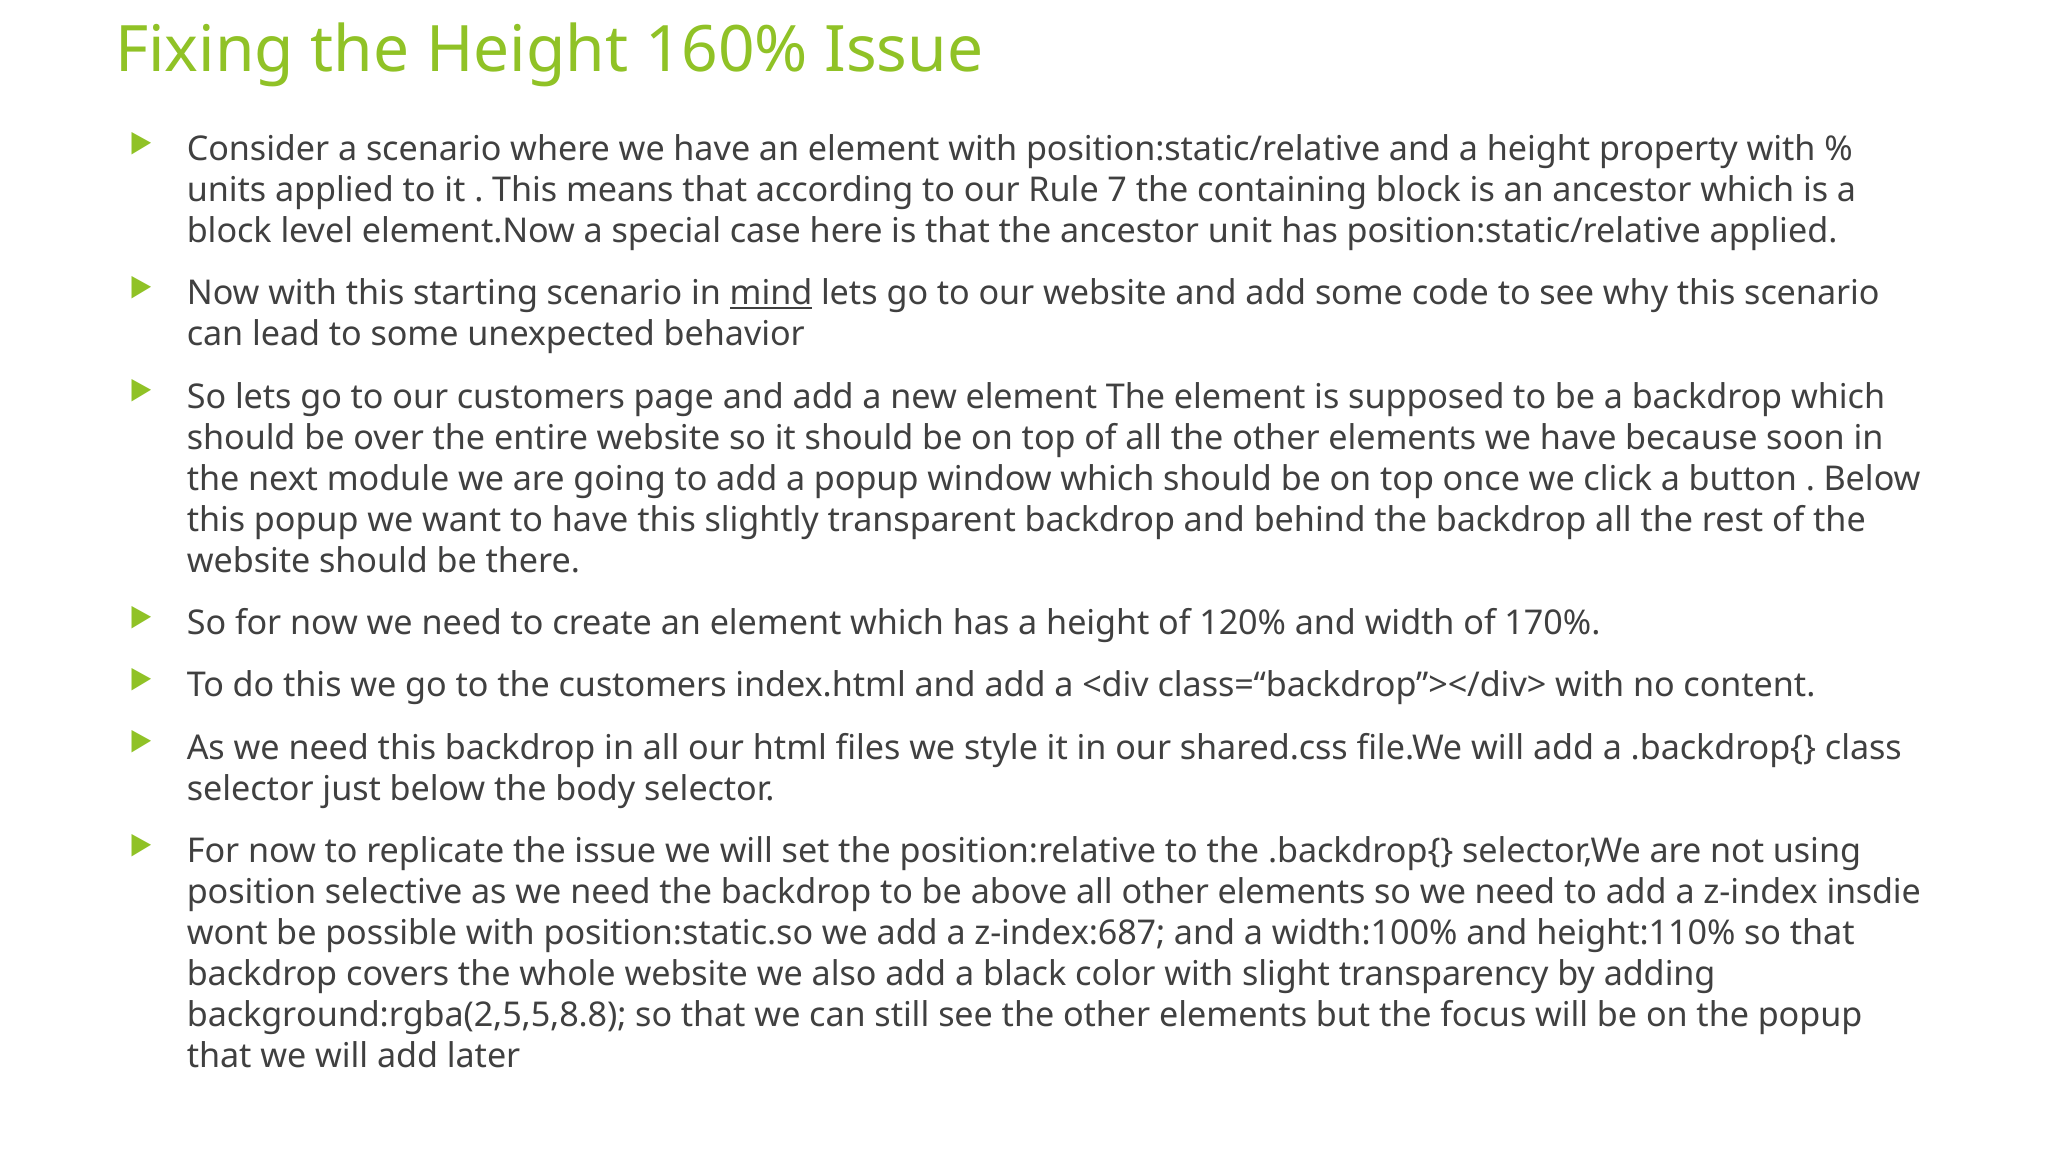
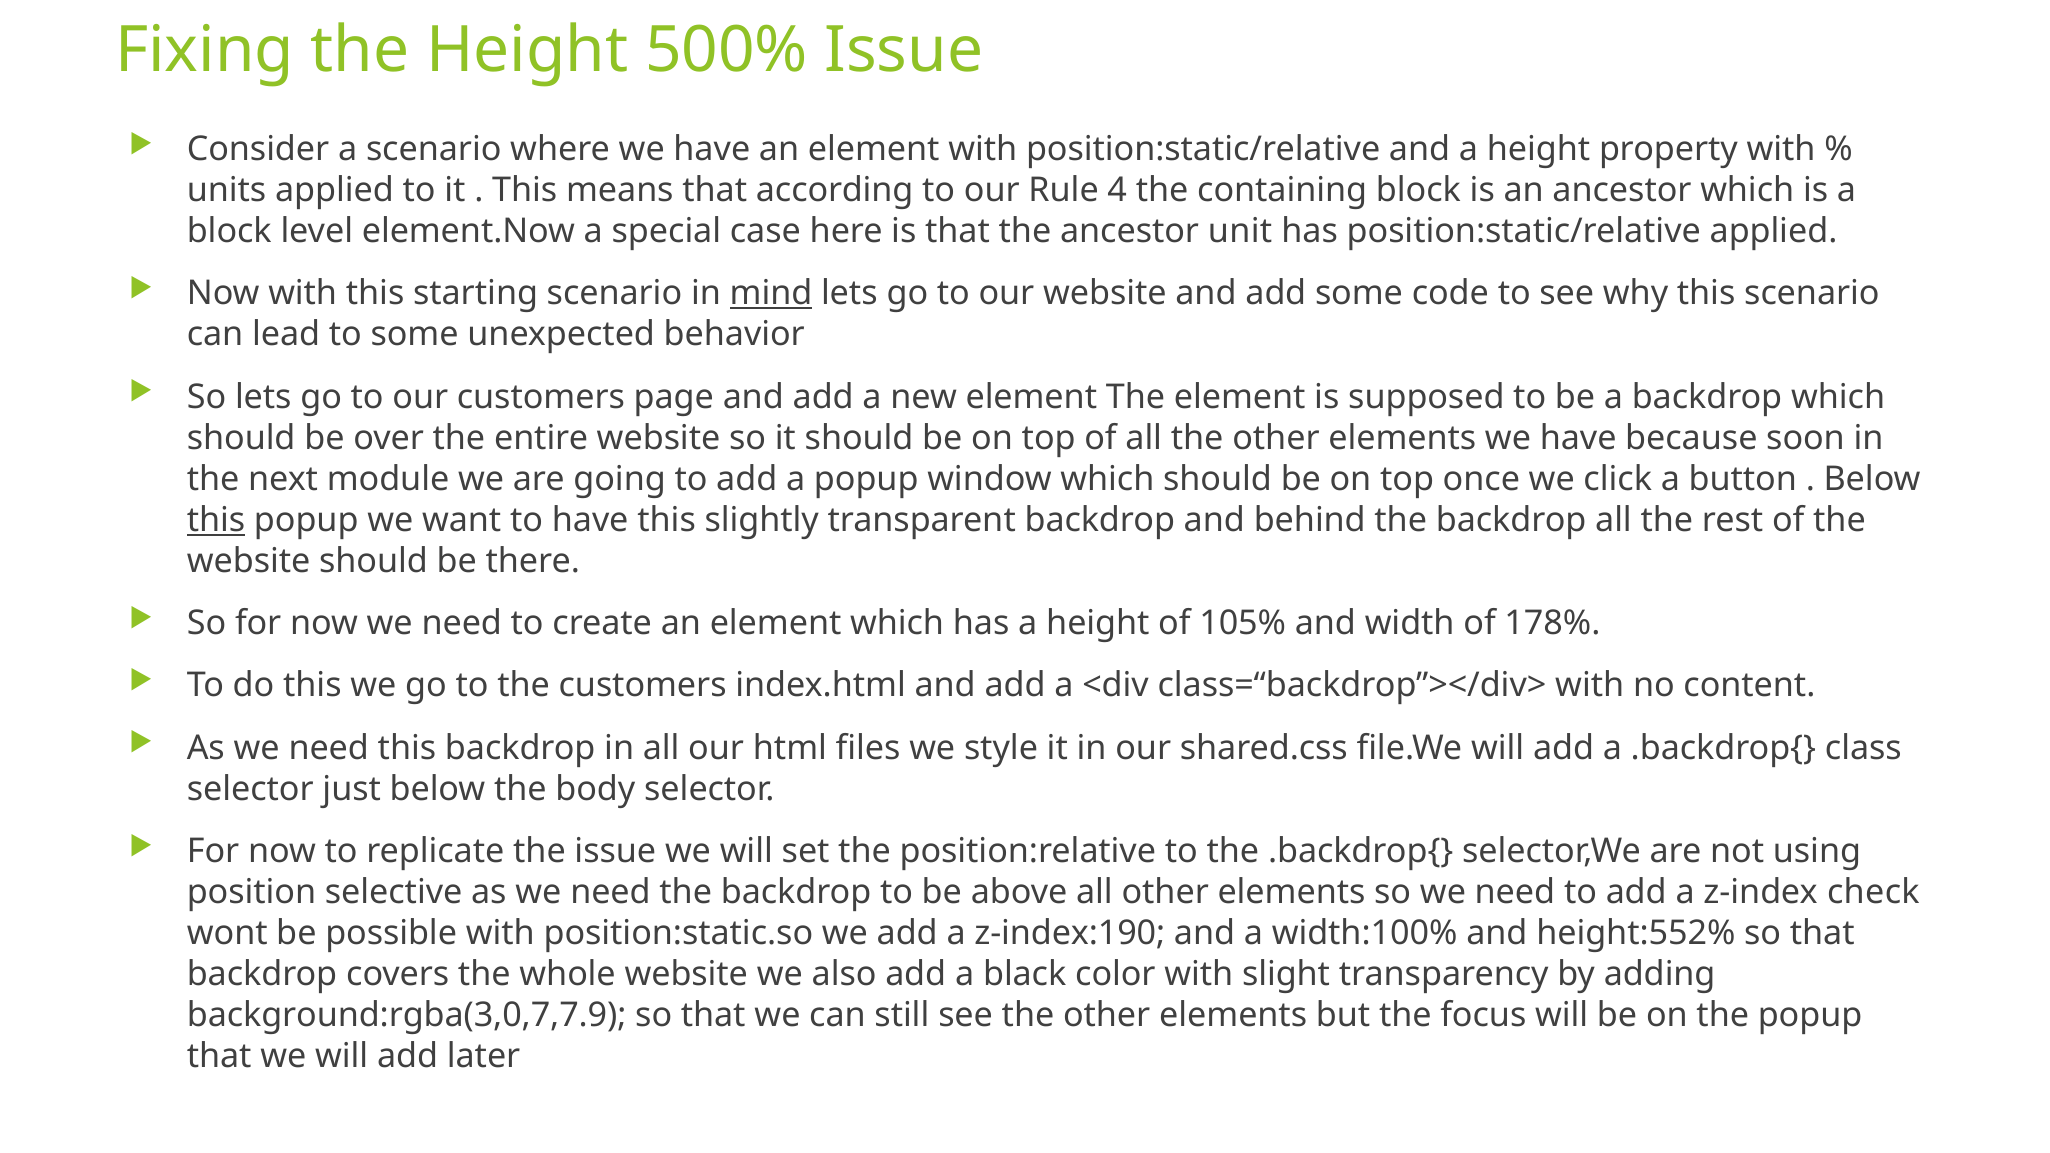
160%: 160% -> 500% (727, 51)
7: 7 -> 4 (1117, 190)
this underline: none -> present (216, 520)
120%: 120% -> 105% (1243, 623)
170%: 170% -> 178% (1552, 623)
insdie: insdie -> check (1873, 892)
z-index:687: z-index:687 -> z-index:190 (1070, 933)
height:110%: height:110% -> height:552% (1636, 933)
background:rgba(2,5,5,8.8: background:rgba(2,5,5,8.8 -> background:rgba(3,0,7,7.9 (407, 1015)
